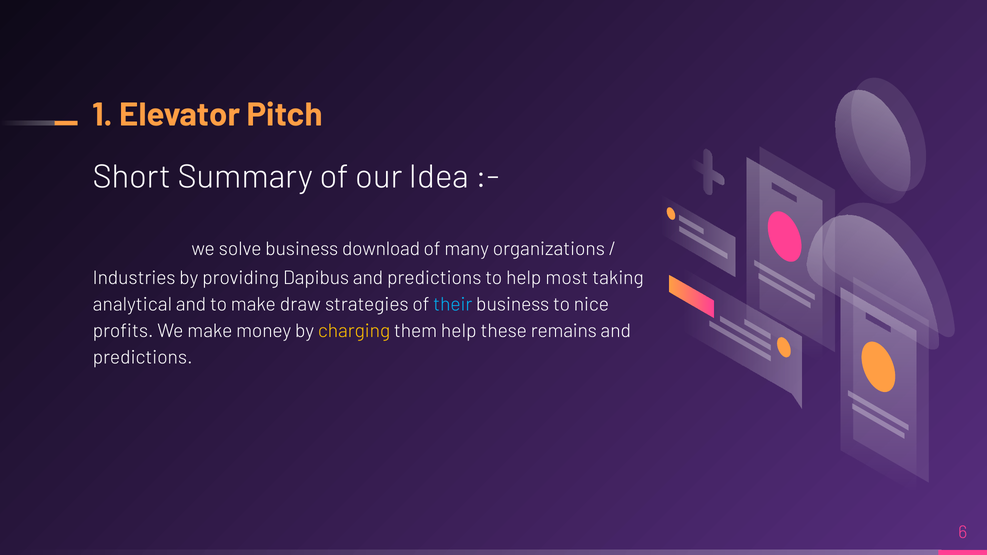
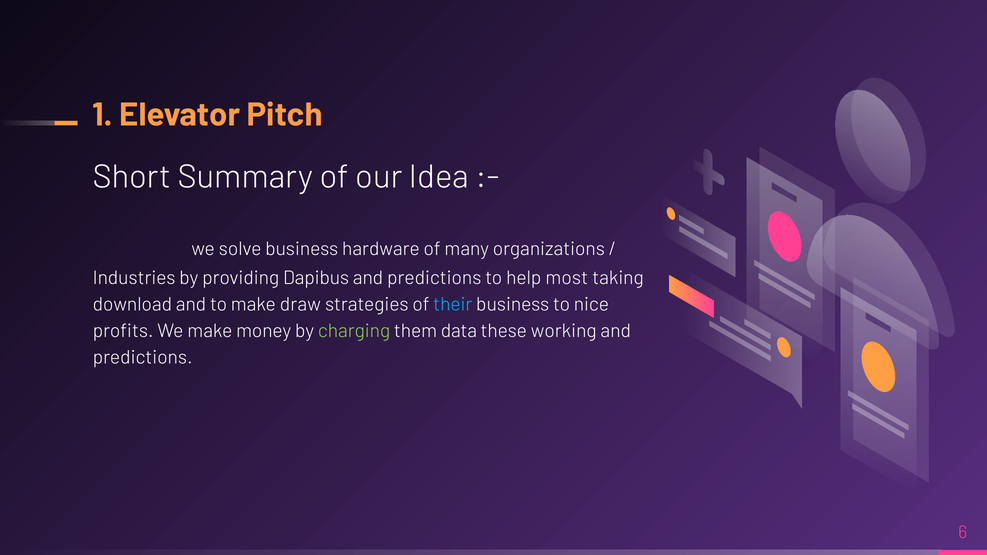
download: download -> hardware (381, 249)
analytical: analytical -> download (132, 304)
charging colour: yellow -> light green (354, 331)
them help: help -> data (459, 331)
remains: remains -> working (564, 331)
